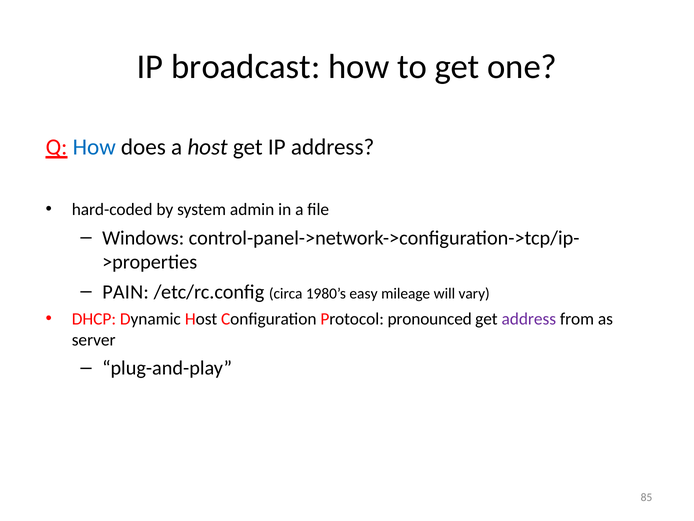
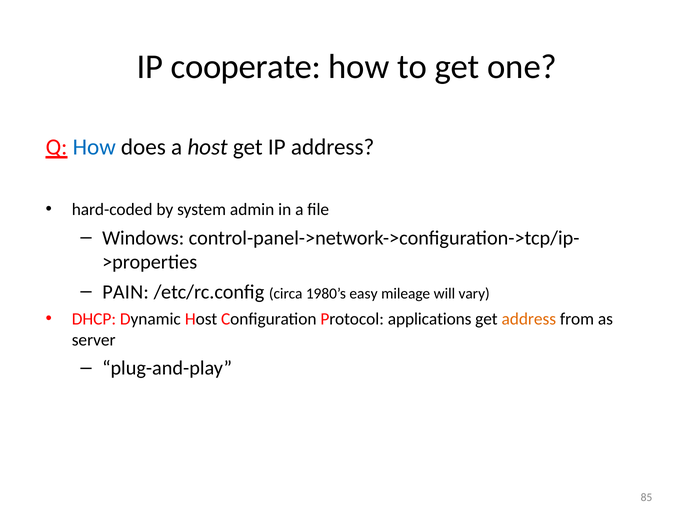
broadcast: broadcast -> cooperate (246, 67)
pronounced: pronounced -> applications (430, 319)
address colour: purple -> orange (529, 319)
